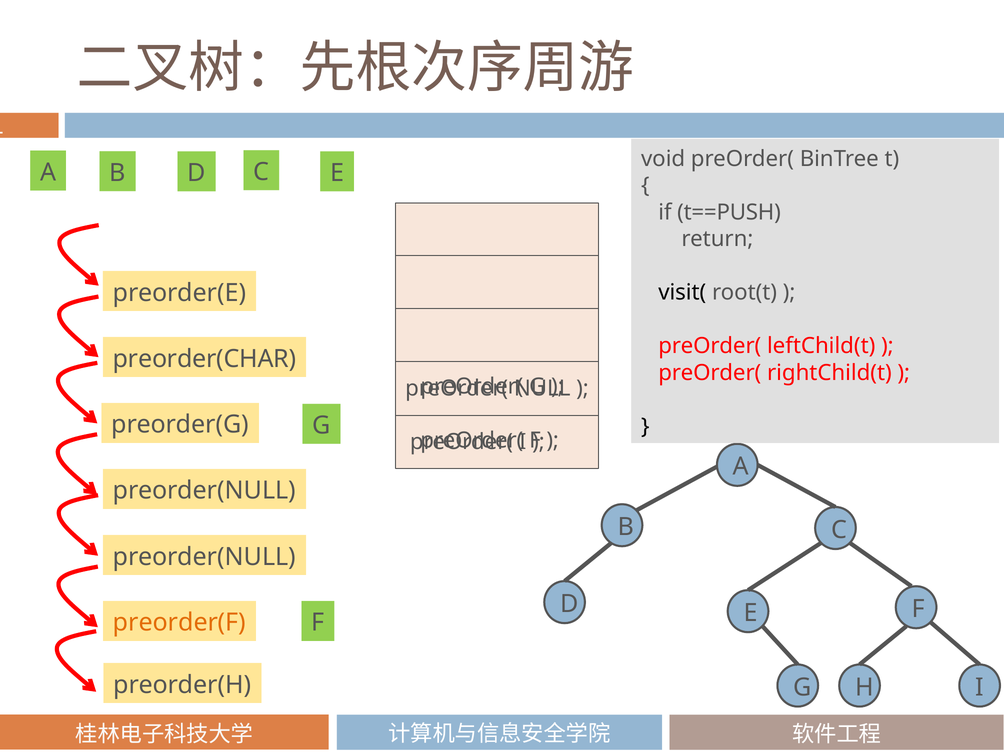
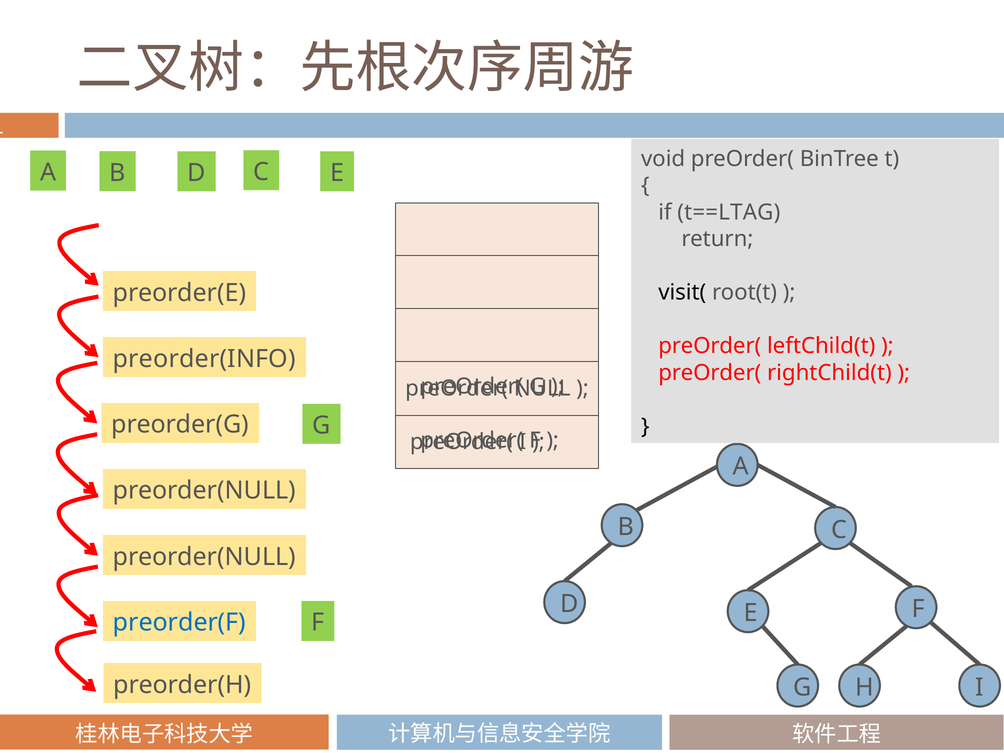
t==PUSH: t==PUSH -> t==LTAG (729, 212)
preorder(CHAR: preorder(CHAR -> preorder(INFO (204, 359)
preorder(F colour: orange -> blue (179, 623)
